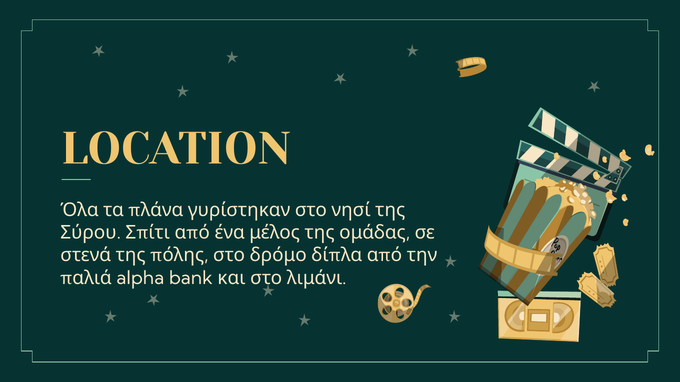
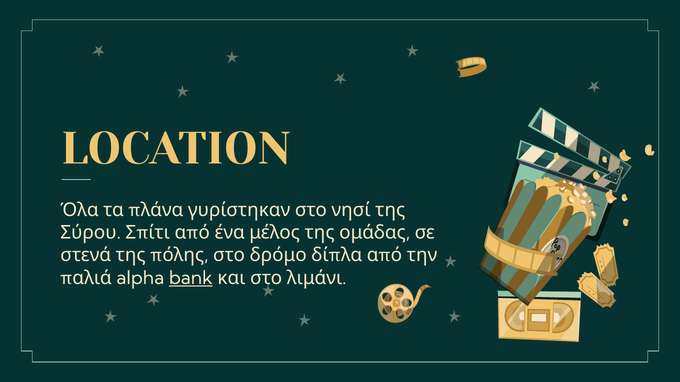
bank underline: none -> present (191, 278)
